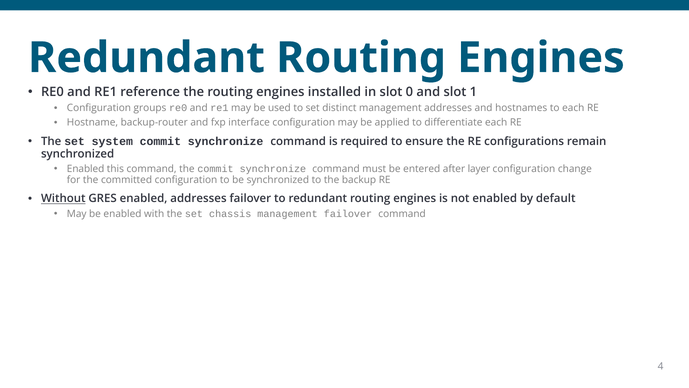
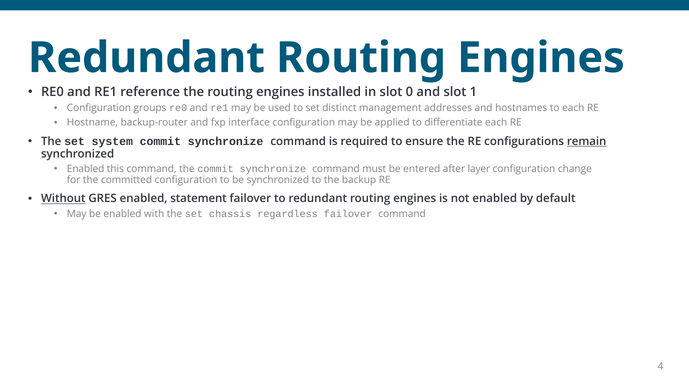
remain underline: none -> present (587, 141)
enabled addresses: addresses -> statement (199, 198)
chassis management: management -> regardless (288, 214)
